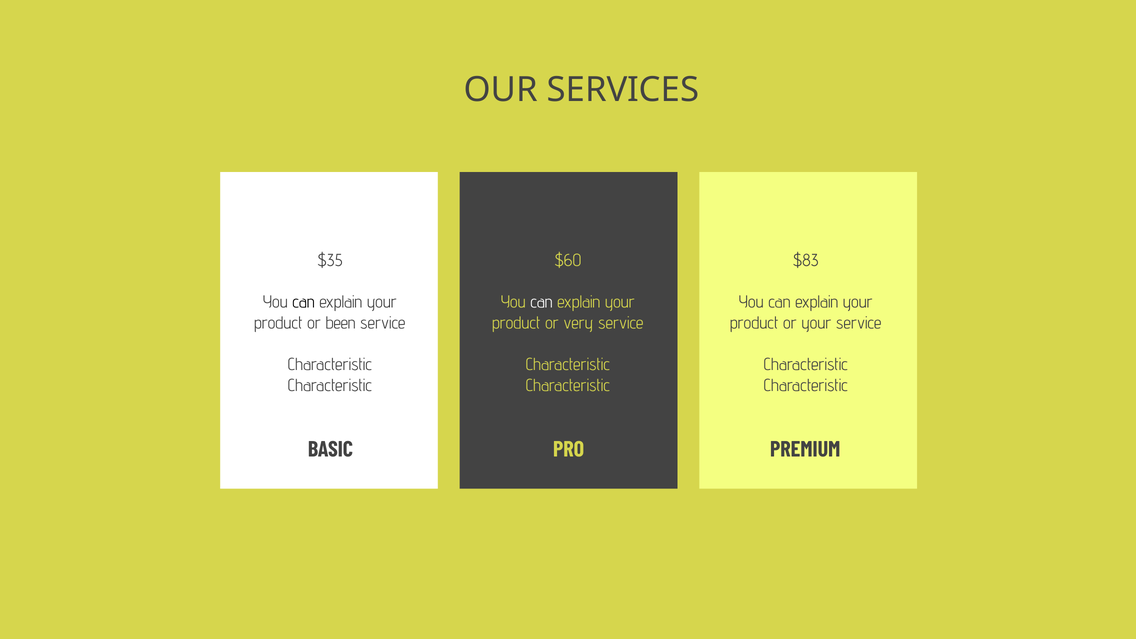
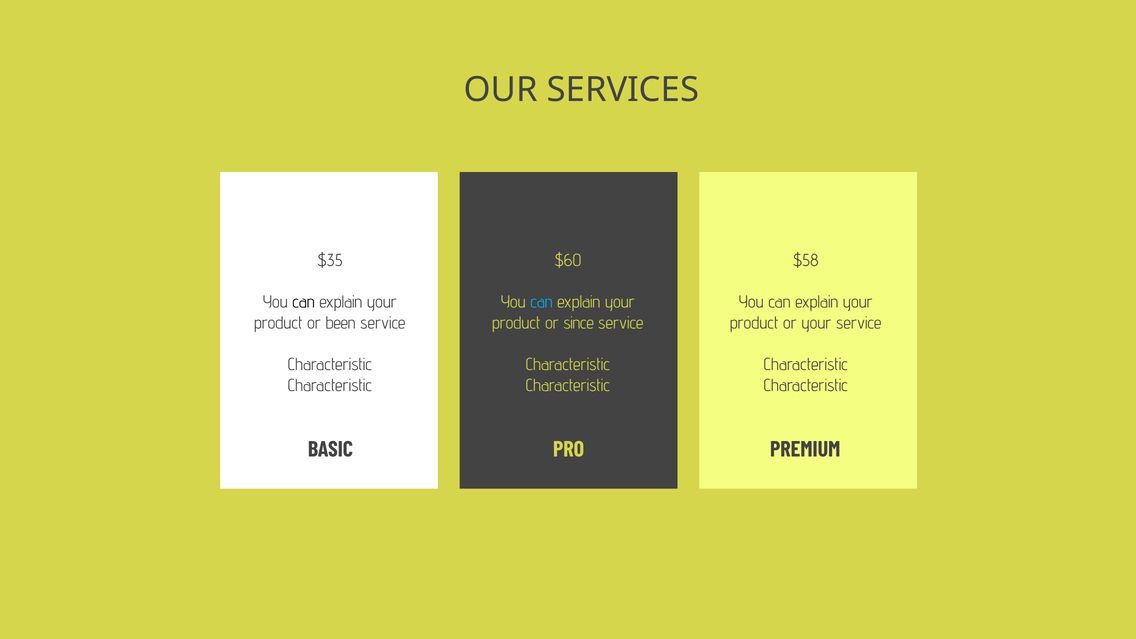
$83: $83 -> $58 (806, 260)
can colour: white -> light blue (542, 302)
very: very -> since (579, 323)
